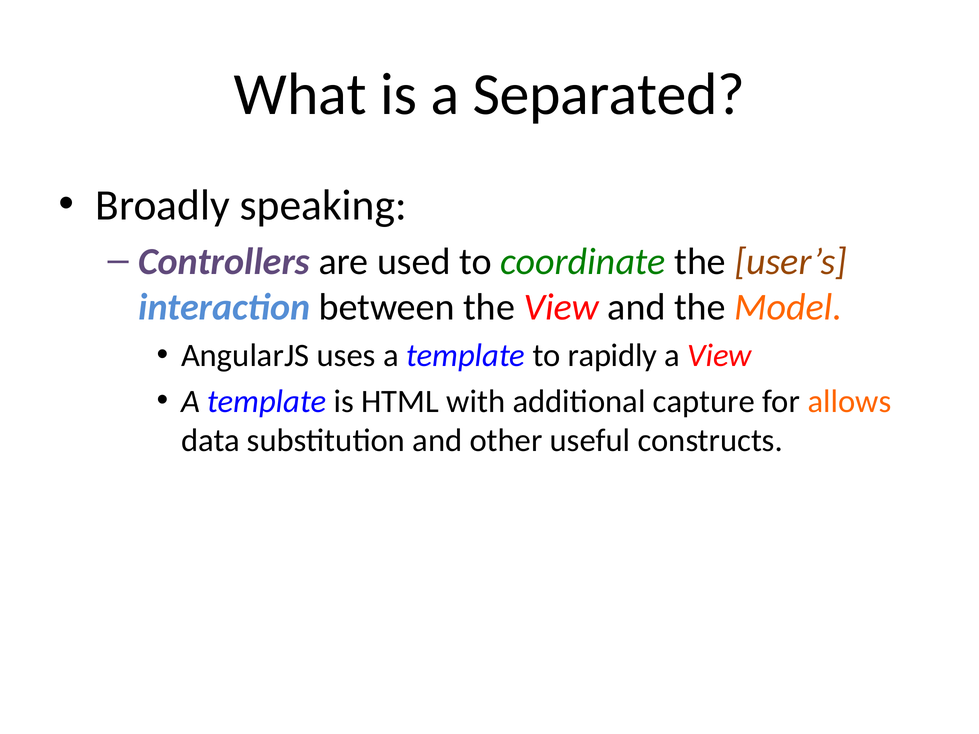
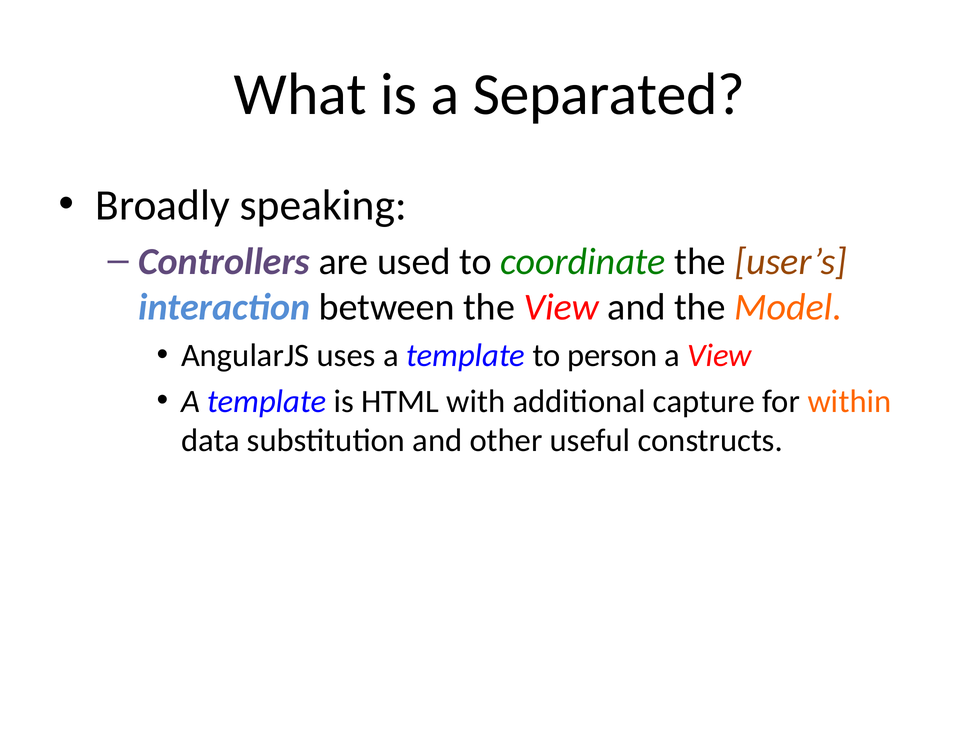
rapidly: rapidly -> person (612, 356)
allows: allows -> within (849, 401)
